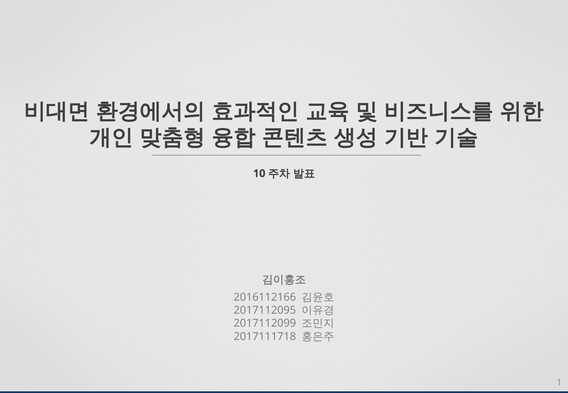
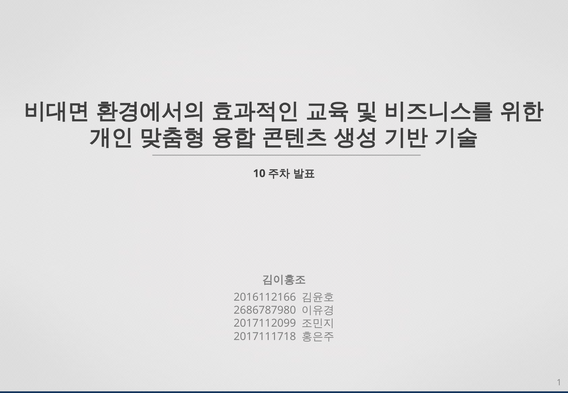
2017112095: 2017112095 -> 2686787980 (265, 310)
